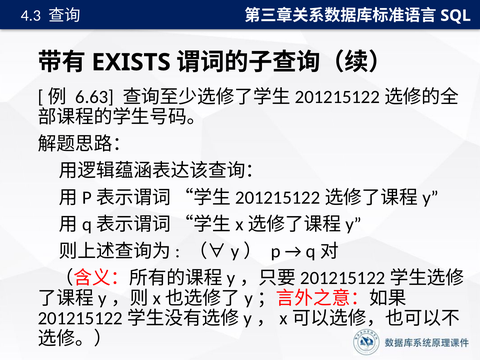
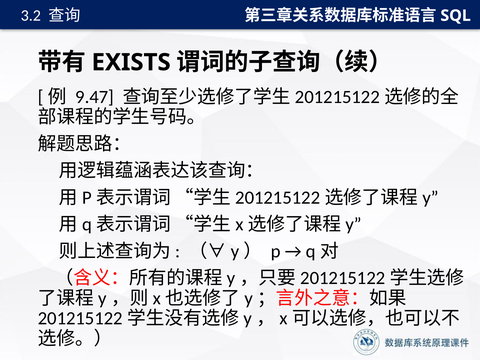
4.3: 4.3 -> 3.2 (31, 16)
6.63: 6.63 -> 9.47 (95, 97)
